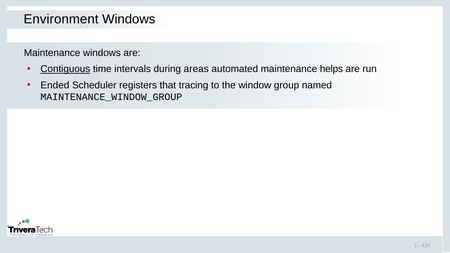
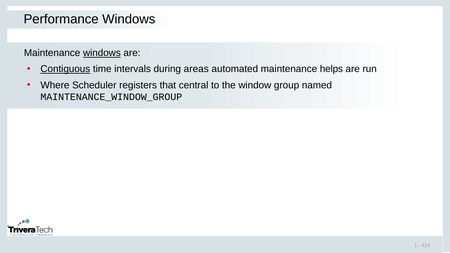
Environment: Environment -> Performance (61, 19)
windows underline: none -> present (102, 53)
Ended: Ended -> Where (55, 85)
tracing: tracing -> central (194, 85)
